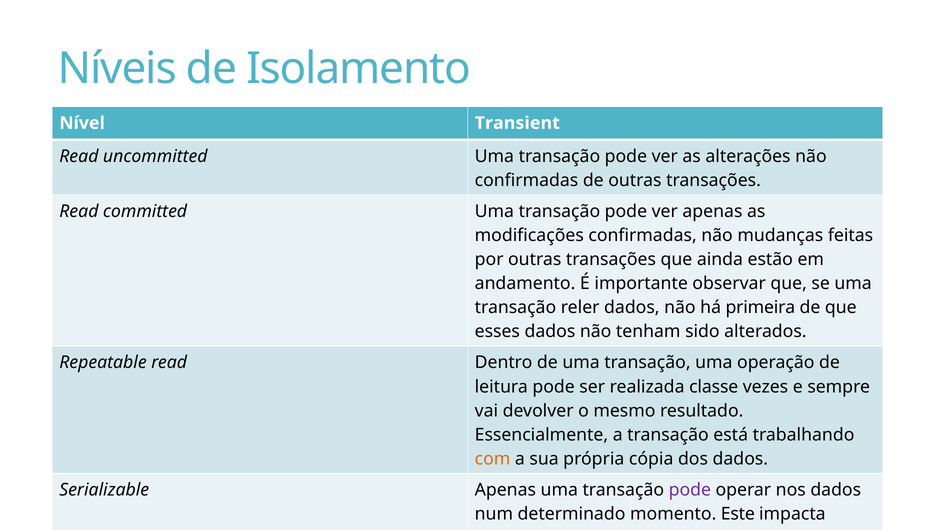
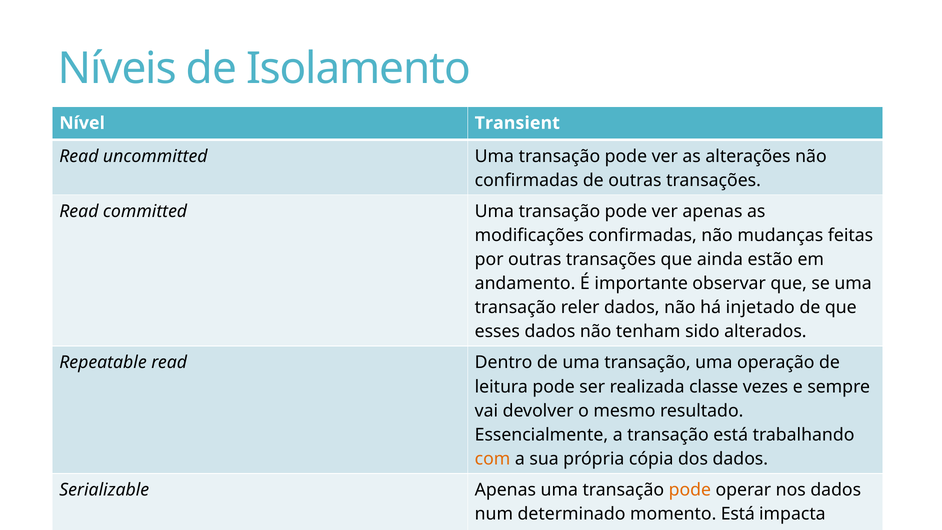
primeira: primeira -> injetado (760, 307)
pode colour: purple -> orange (690, 490)
momento Este: Este -> Está (738, 514)
